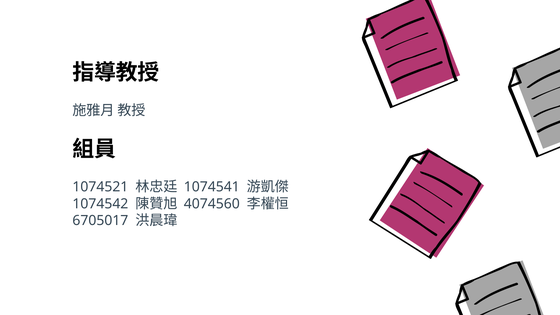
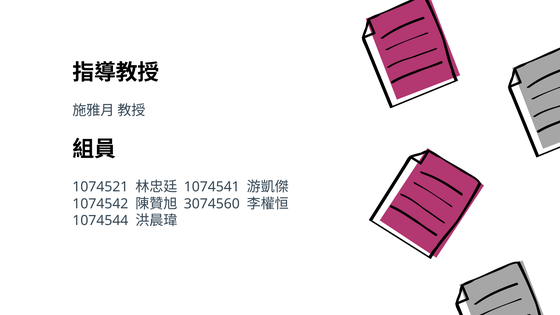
4074560: 4074560 -> 3074560 (212, 204)
6705017: 6705017 -> 1074544 (100, 221)
